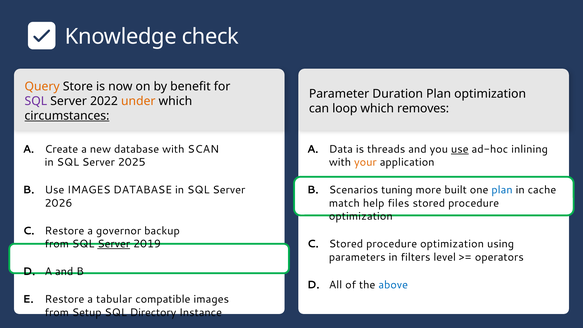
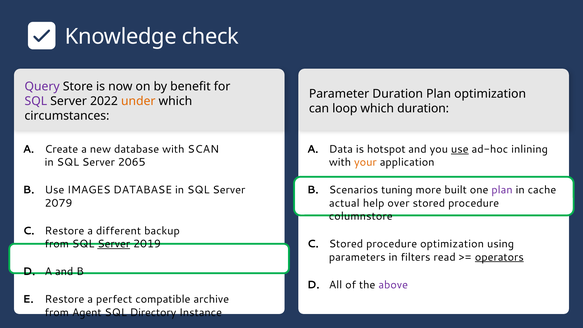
Query colour: orange -> purple (42, 87)
which removes: removes -> duration (423, 108)
circumstances underline: present -> none (67, 116)
threads: threads -> hotspot (386, 149)
2025: 2025 -> 2065 (132, 162)
plan colour: blue -> purple (502, 190)
2026: 2026 -> 2079 (59, 203)
match: match -> actual (344, 203)
files: files -> over (398, 203)
optimization: optimization -> columnstore (361, 216)
governor: governor -> different (119, 231)
level: level -> read (445, 257)
operators underline: none -> present (499, 257)
above colour: blue -> purple (393, 285)
tabular: tabular -> perfect (114, 299)
compatible images: images -> archive (211, 299)
Setup: Setup -> Agent (87, 312)
